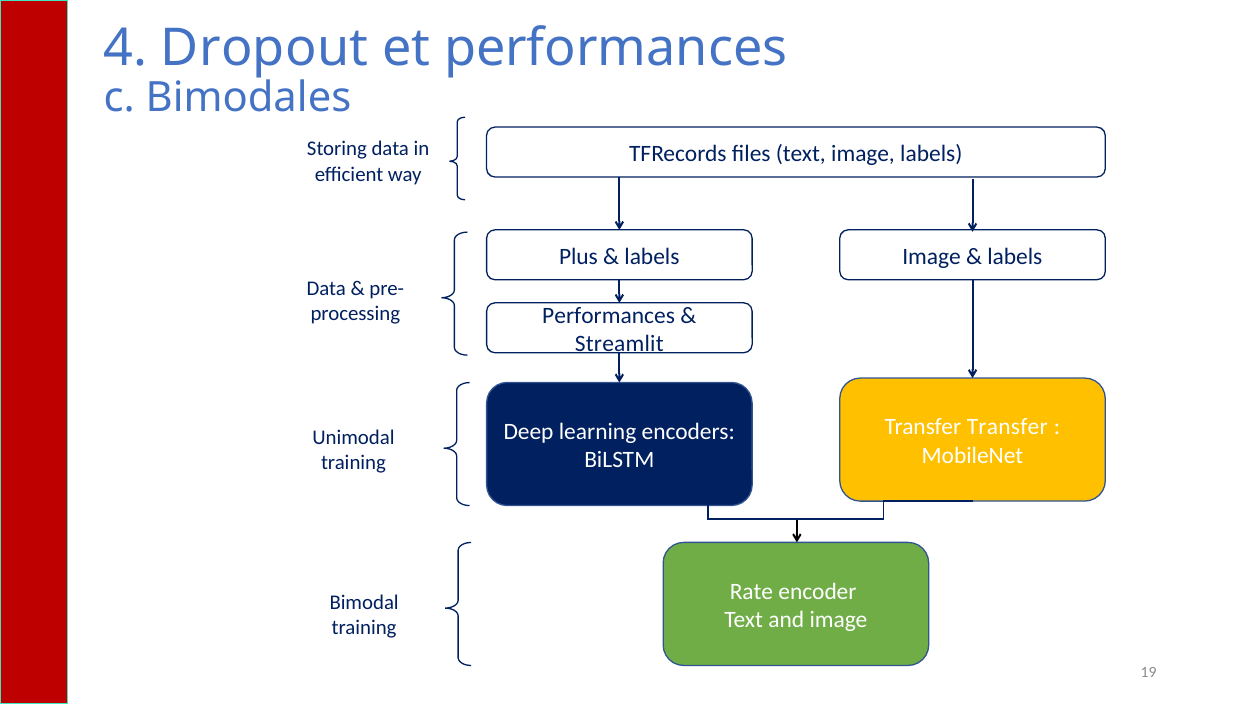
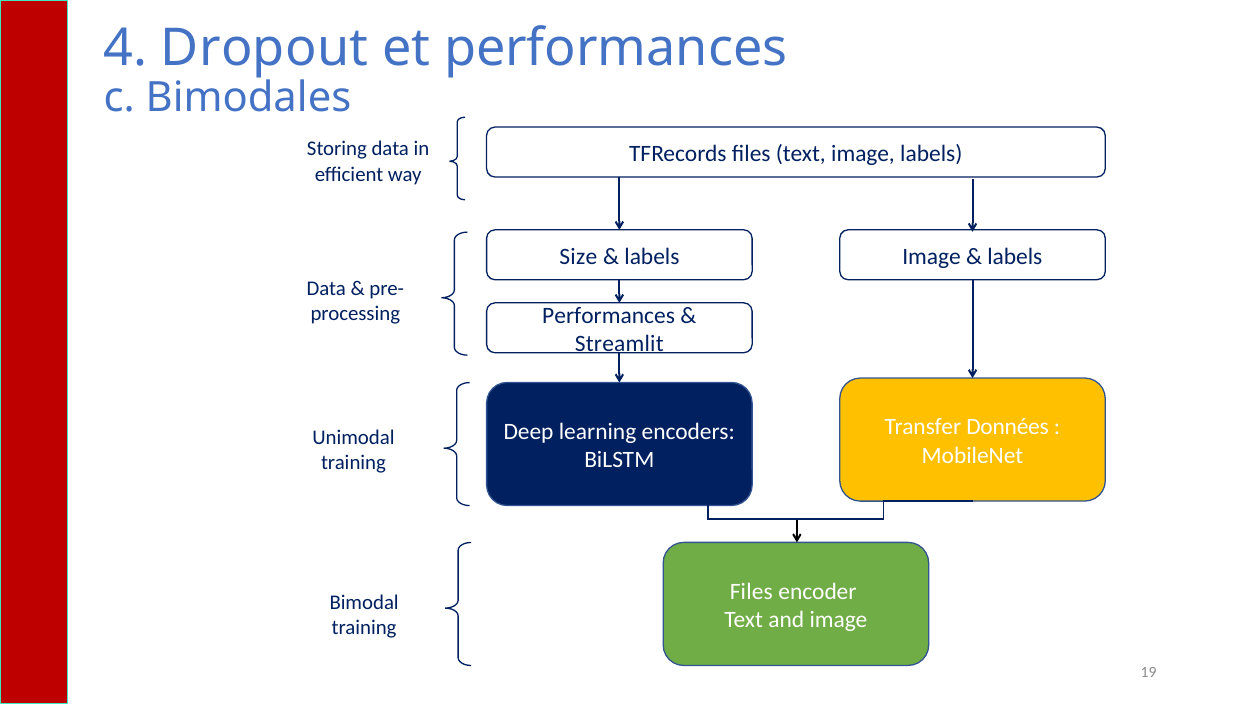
Plus: Plus -> Size (578, 256)
Transfer Transfer: Transfer -> Données (1008, 427)
Rate: Rate -> Files (751, 592)
